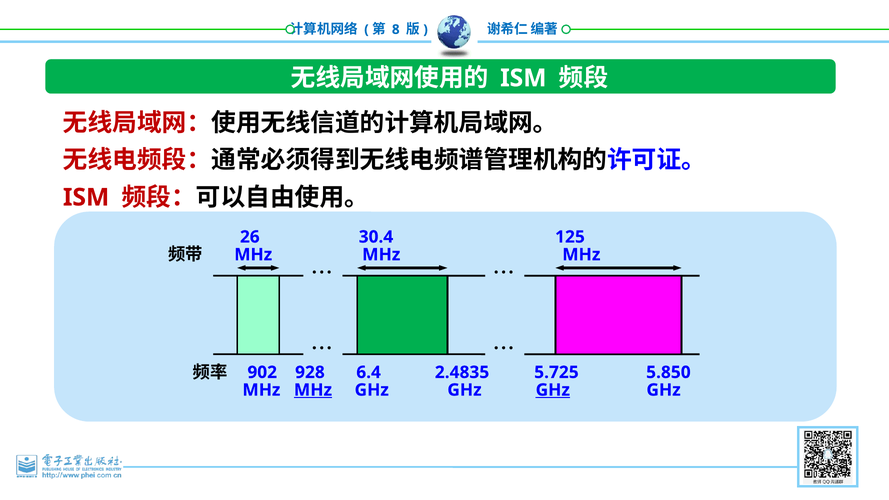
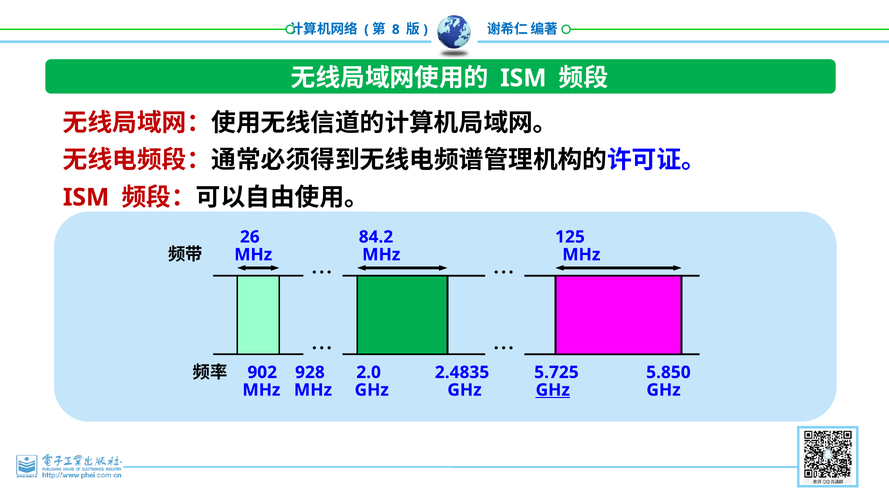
30.4: 30.4 -> 84.2 (376, 237)
6.4: 6.4 -> 2.0 (369, 372)
MHz underline: present -> none (313, 390)
